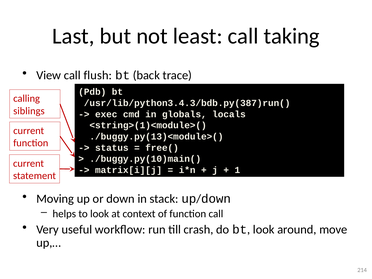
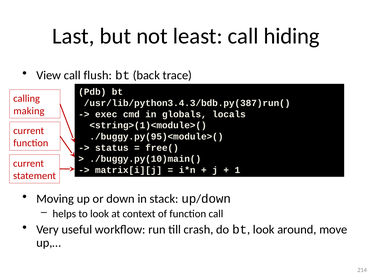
taking: taking -> hiding (292, 36)
siblings: siblings -> making (29, 111)
./buggy.py(13)<module>(: ./buggy.py(13)<module>( -> ./buggy.py(95)<module>( (156, 137)
